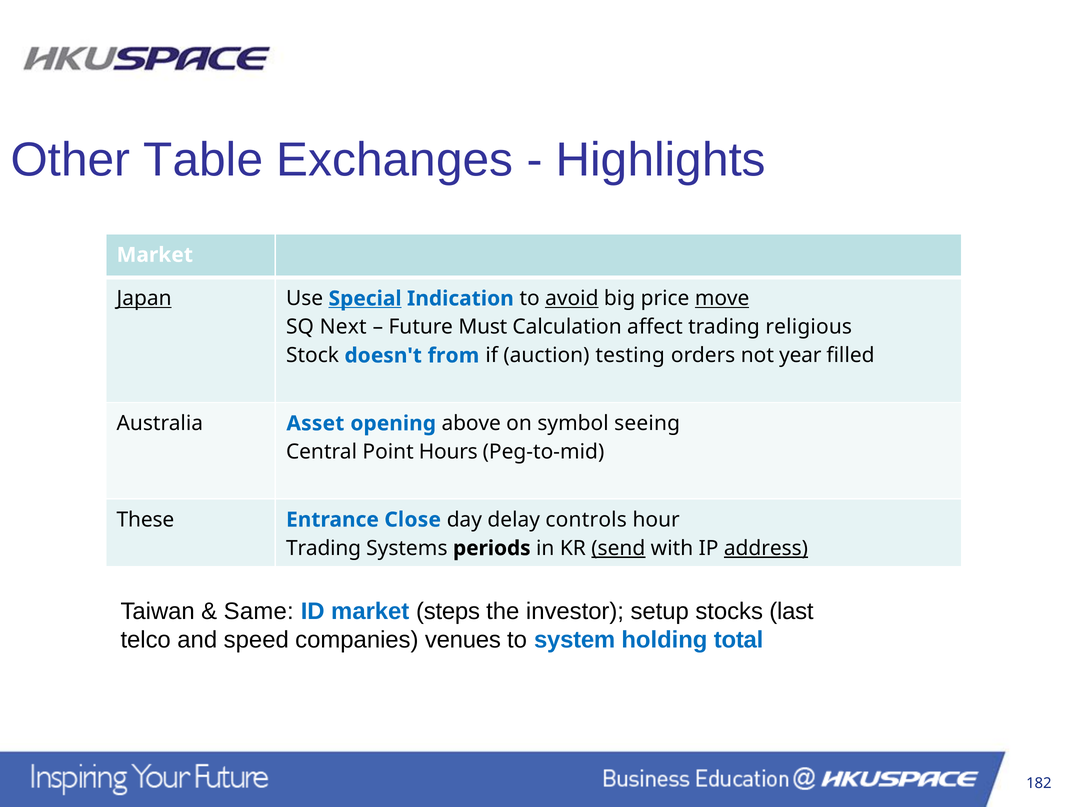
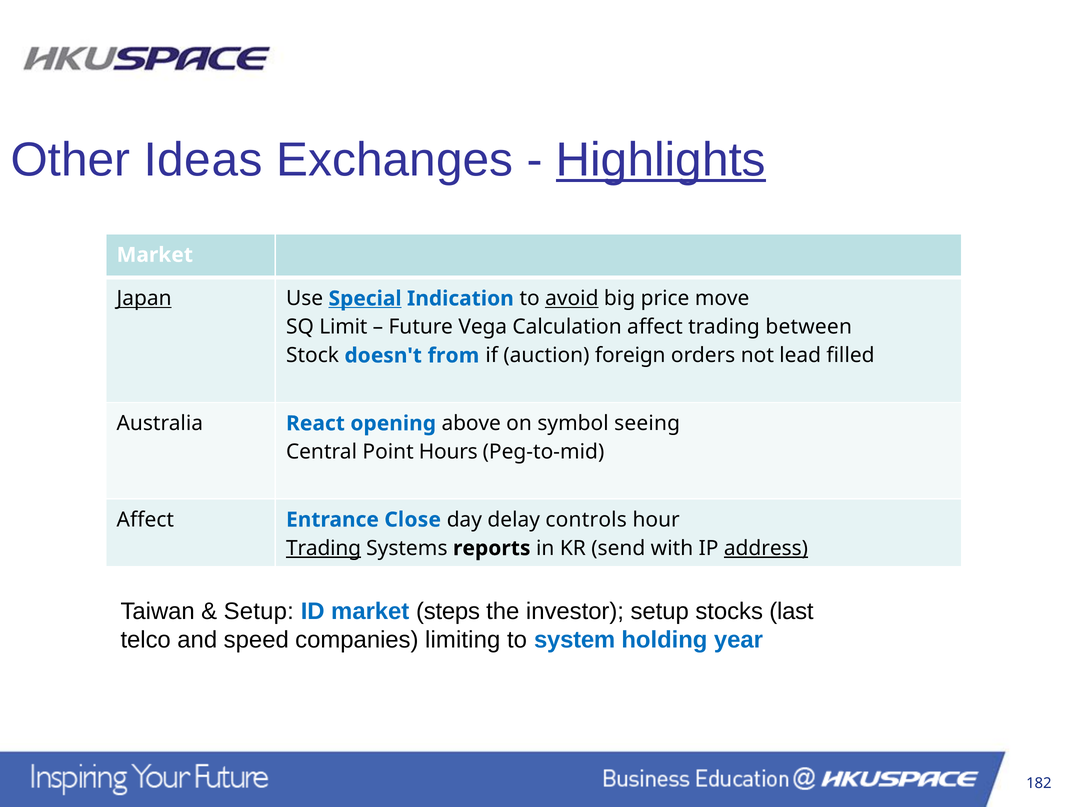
Table: Table -> Ideas (203, 160)
Highlights underline: none -> present (661, 160)
move underline: present -> none (722, 299)
Next: Next -> Limit (343, 327)
Must: Must -> Vega (483, 327)
religious: religious -> between (809, 327)
testing: testing -> foreign (630, 356)
year: year -> lead (800, 356)
Asset: Asset -> React (315, 423)
These: These -> Affect (145, 520)
Trading underline: none -> present (324, 548)
periods: periods -> reports (492, 548)
send underline: present -> none (618, 548)
Same: Same -> Setup (259, 611)
venues: venues -> limiting (463, 640)
total: total -> year (738, 640)
